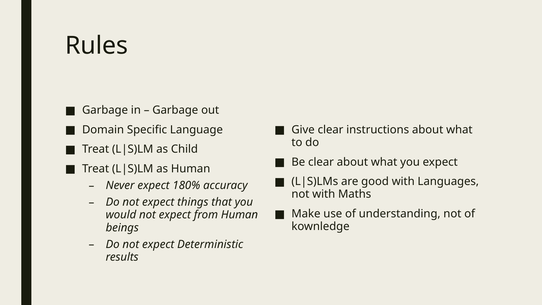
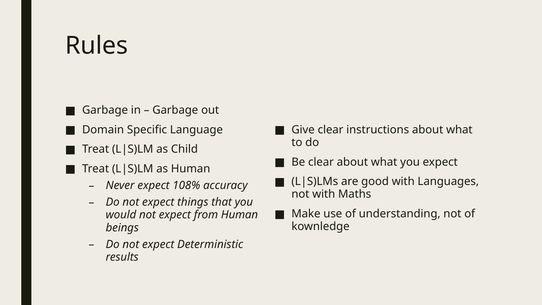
180%: 180% -> 108% (186, 185)
